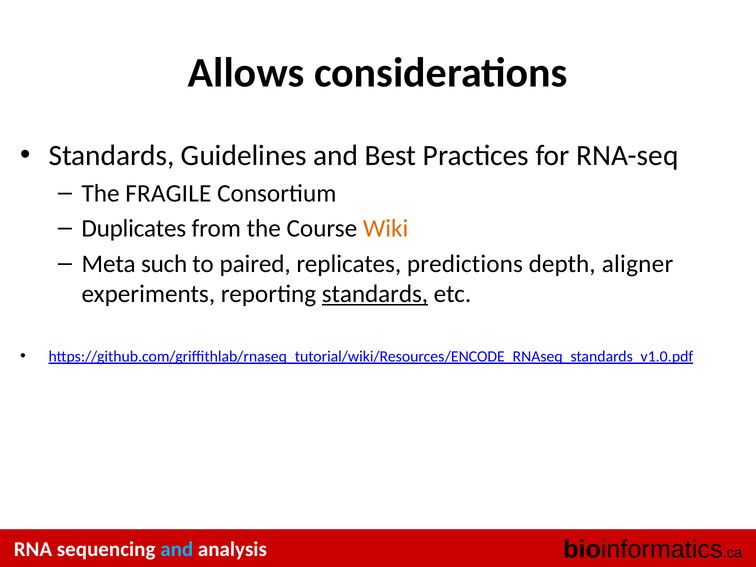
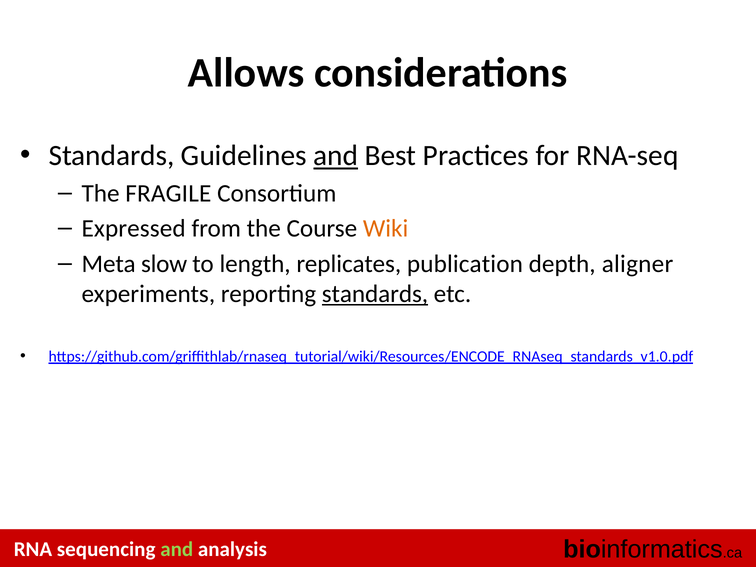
and underline: none -> present (336, 156)
Duplicates: Duplicates -> Expressed (134, 229)
such: such -> slow (164, 264)
paired: paired -> length (255, 264)
predictions: predictions -> publication (465, 264)
and colour: light blue -> light green (177, 549)
